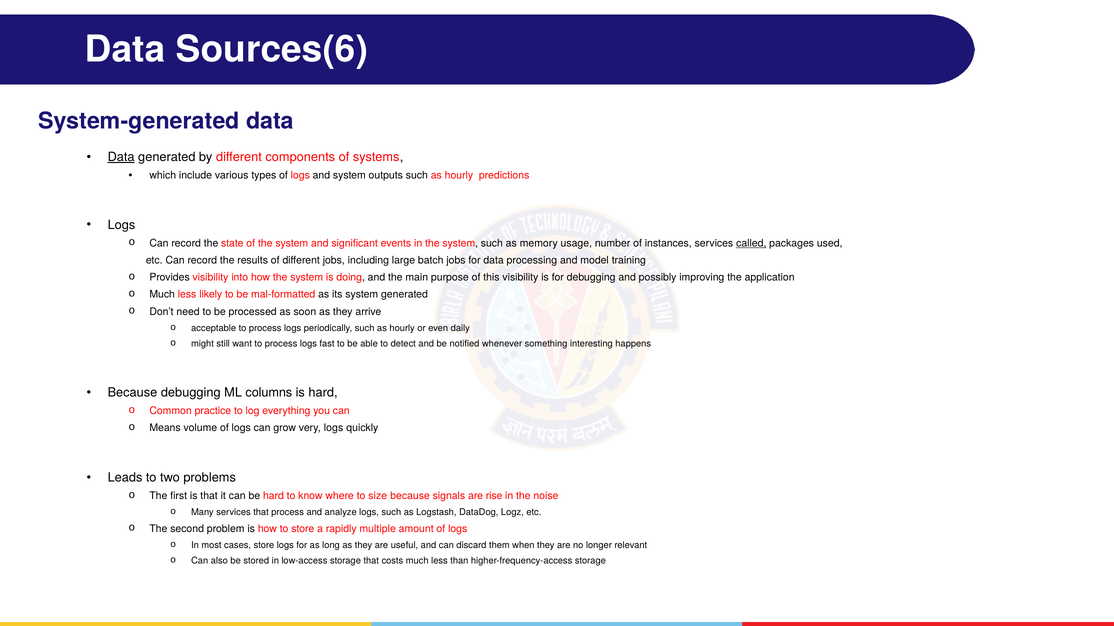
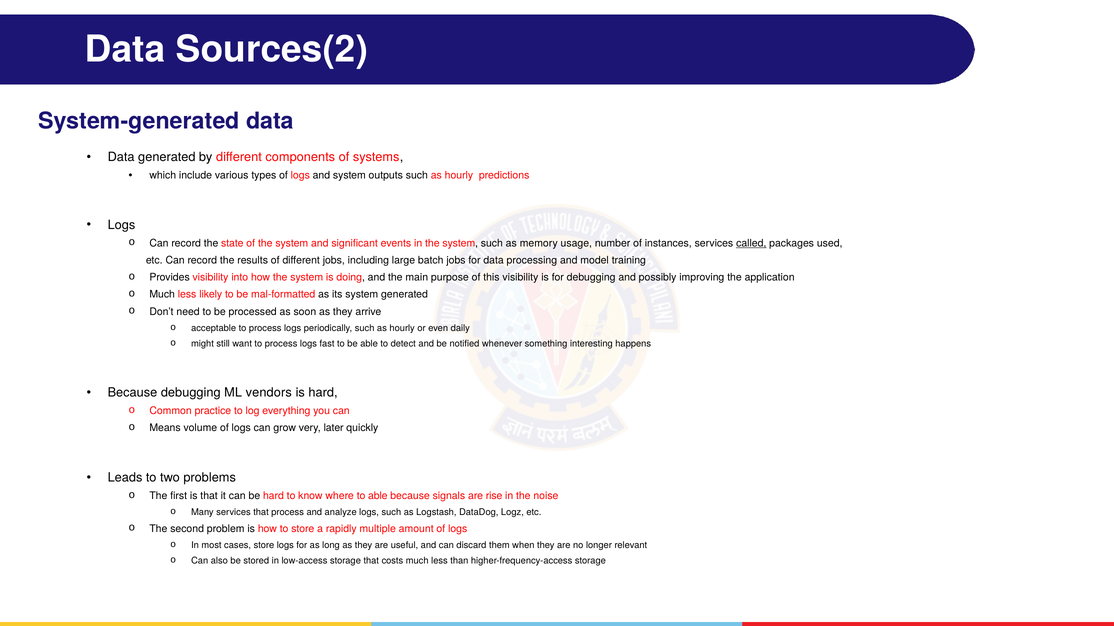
Sources(6: Sources(6 -> Sources(2 (272, 49)
Data underline: present -> none (121, 157)
columns: columns -> vendors (269, 393)
very logs: logs -> later (334, 428)
to size: size -> able (378, 496)
